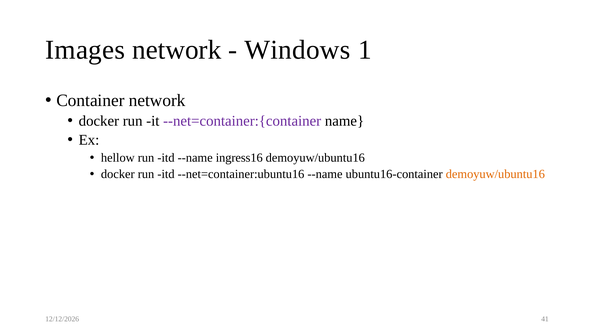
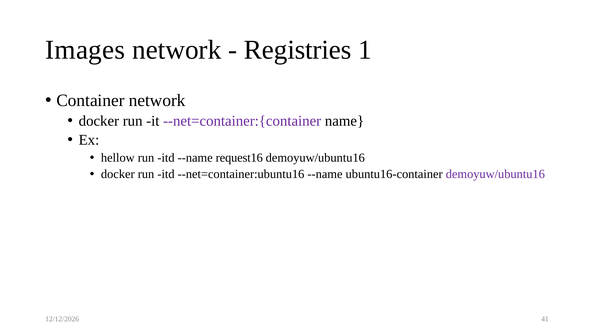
Windows: Windows -> Registries (298, 50)
ingress16: ingress16 -> request16 (239, 158)
demoyuw/ubuntu16 colour: orange -> purple (495, 174)
